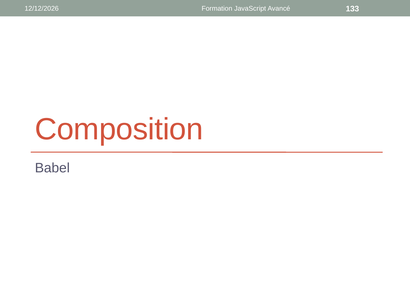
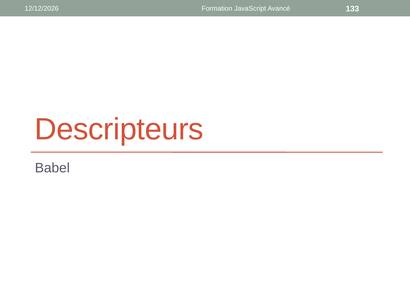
Composition: Composition -> Descripteurs (119, 130)
